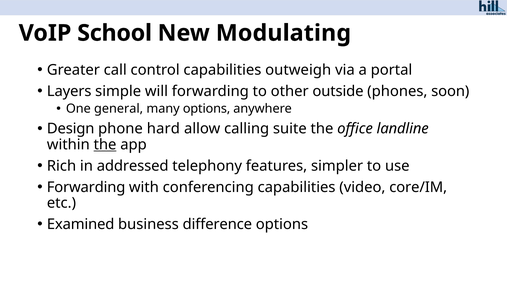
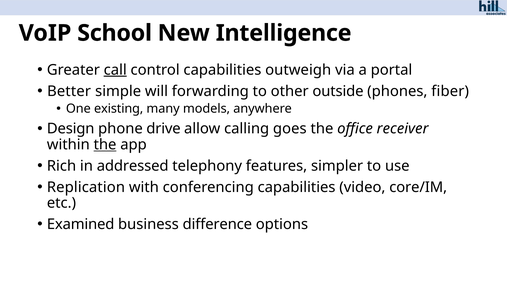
Modulating: Modulating -> Intelligence (284, 33)
call underline: none -> present (115, 70)
Layers: Layers -> Better (69, 91)
soon: soon -> fiber (450, 91)
general: general -> existing (119, 109)
many options: options -> models (206, 109)
hard: hard -> drive (164, 129)
suite: suite -> goes (290, 129)
landline: landline -> receiver (403, 129)
Forwarding: Forwarding -> Replication (86, 187)
